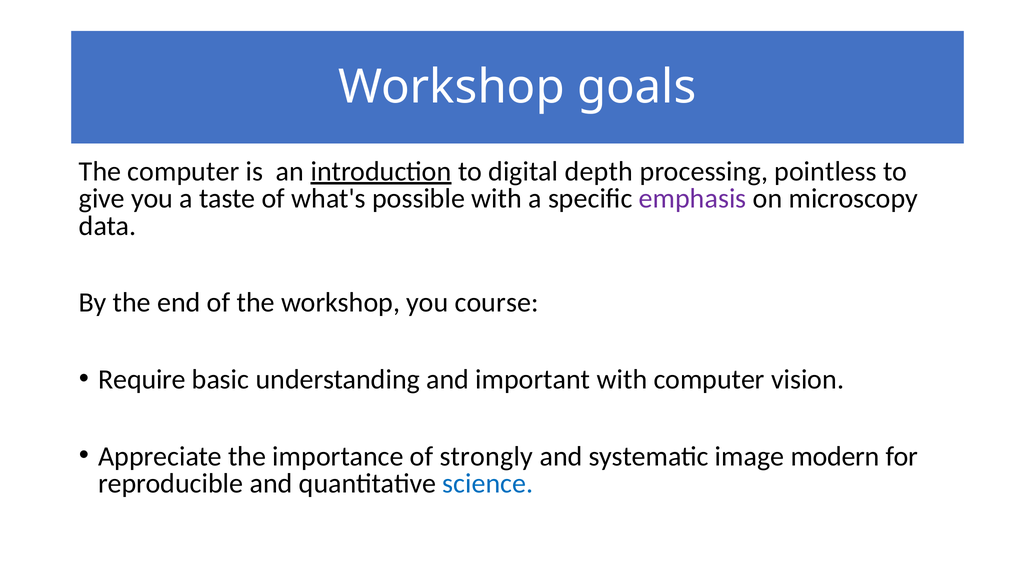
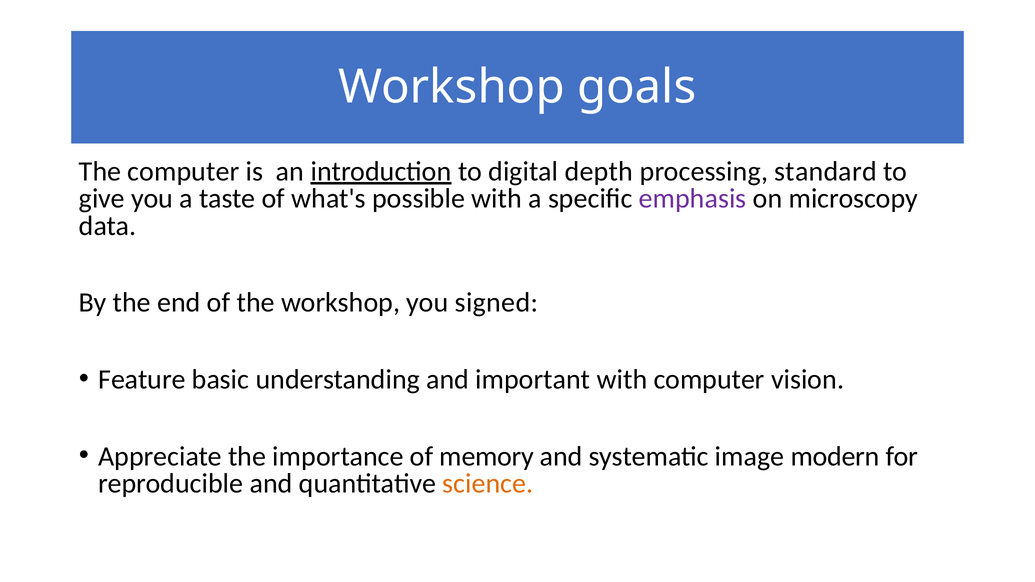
pointless: pointless -> standard (826, 171)
course: course -> signed (496, 303)
Require: Require -> Feature (142, 380)
strongly: strongly -> memory (487, 456)
science colour: blue -> orange (488, 484)
